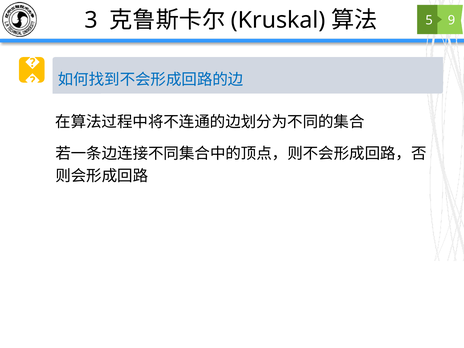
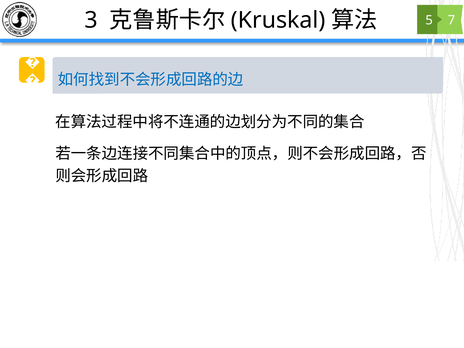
9: 9 -> 7 (452, 20)
